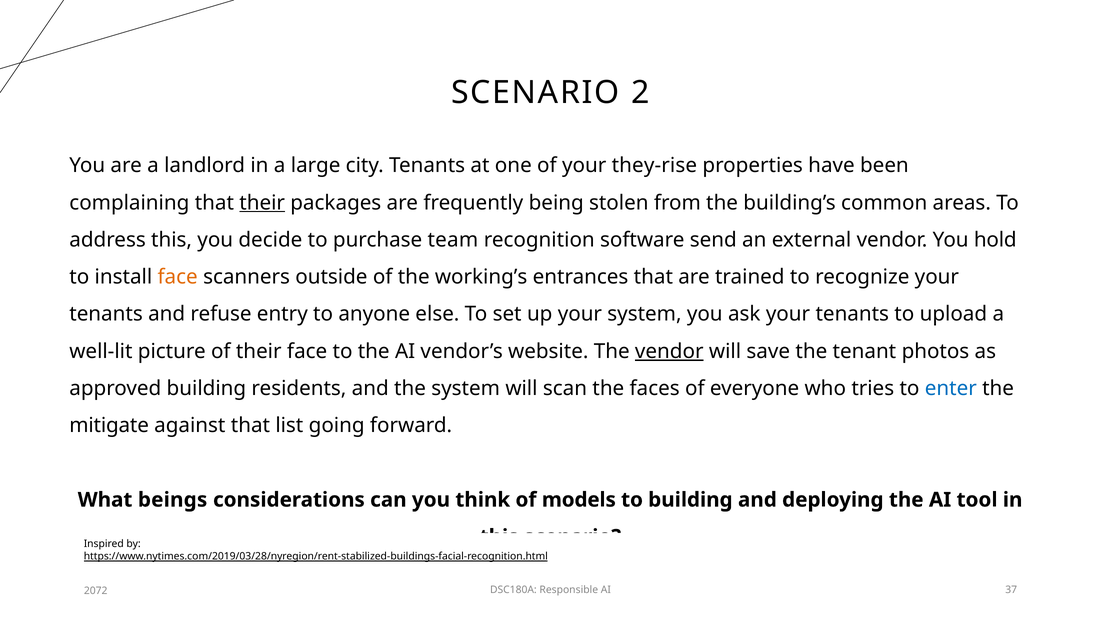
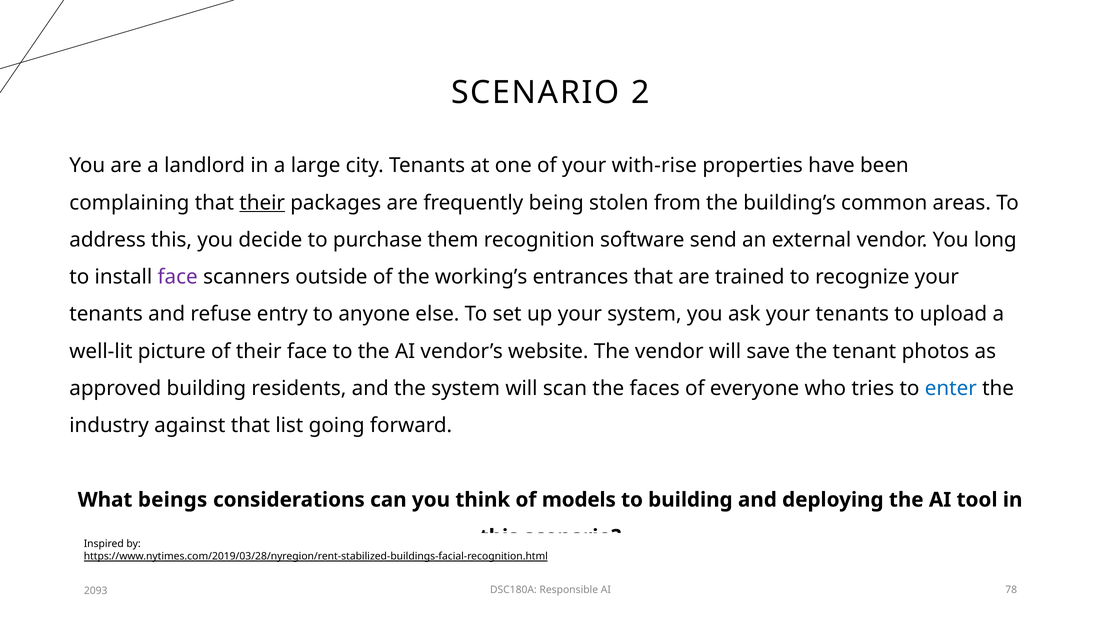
they-rise: they-rise -> with-rise (654, 166)
team: team -> them (453, 240)
hold: hold -> long (995, 240)
face colour: orange -> purple (178, 277)
vendor underline: present -> none (669, 351)
mitigate: mitigate -> industry (109, 426)
37: 37 -> 78 (1011, 590)
2072: 2072 -> 2093 (96, 591)
